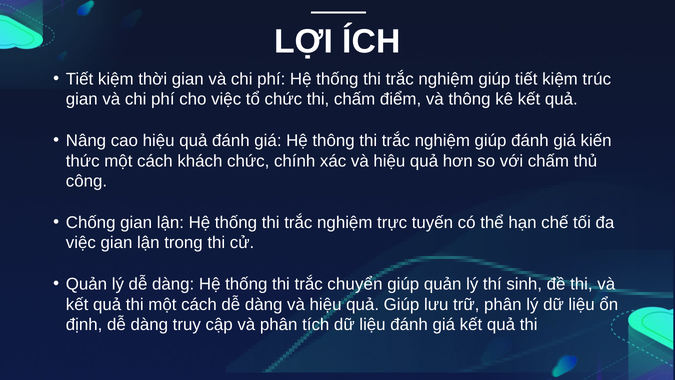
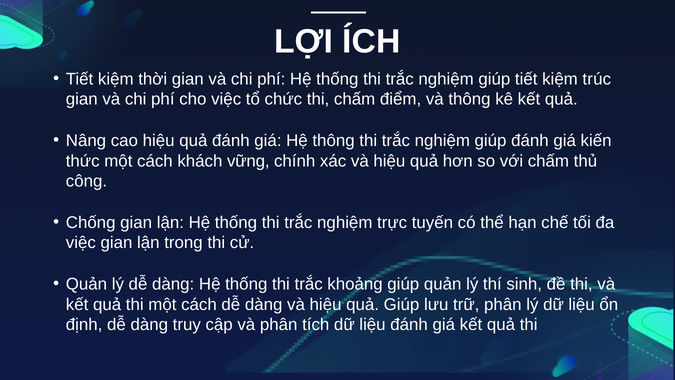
khách chức: chức -> vững (248, 161)
chuyển: chuyển -> khoảng (355, 284)
